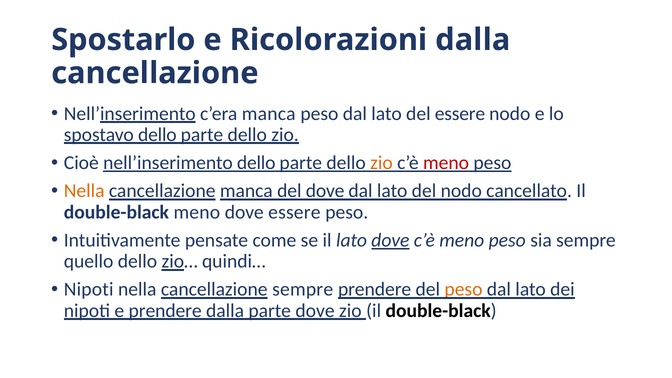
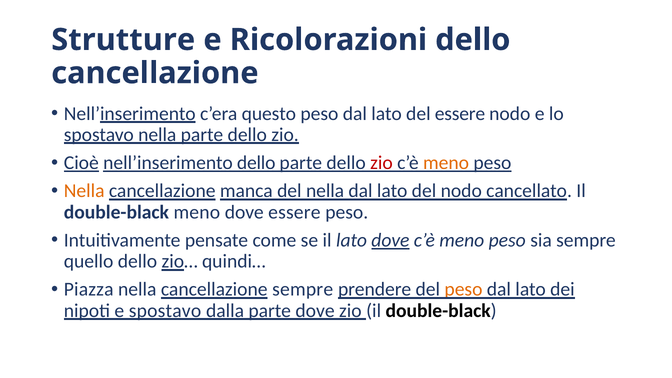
Spostarlo: Spostarlo -> Strutture (123, 40)
Ricolorazioni dalla: dalla -> dello (473, 40)
c’era manca: manca -> questo (269, 114)
spostavo dello: dello -> nella (157, 135)
Cioè underline: none -> present (81, 163)
zio colour: orange -> red (381, 163)
meno colour: red -> orange (446, 163)
del dove: dove -> nella (325, 191)
Nipoti: Nipoti -> Piazza (89, 290)
e prendere: prendere -> spostavo (165, 311)
